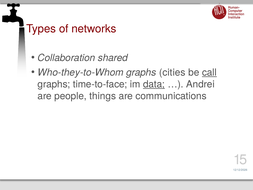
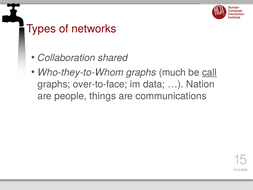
cities: cities -> much (172, 72)
time-to-face: time-to-face -> over-to-face (100, 84)
data underline: present -> none (154, 84)
Andrei: Andrei -> Nation (200, 84)
